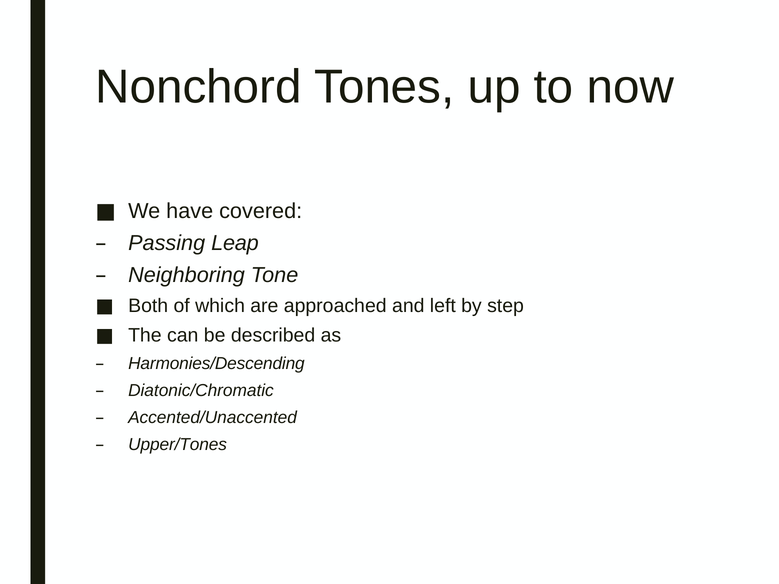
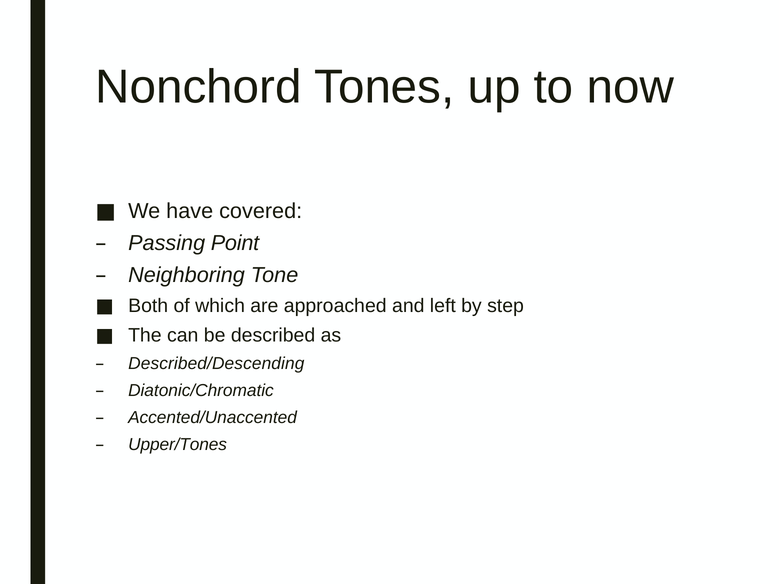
Leap: Leap -> Point (235, 243)
Harmonies/Descending: Harmonies/Descending -> Described/Descending (216, 364)
